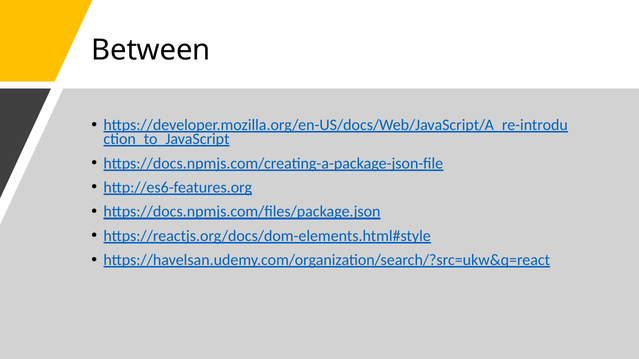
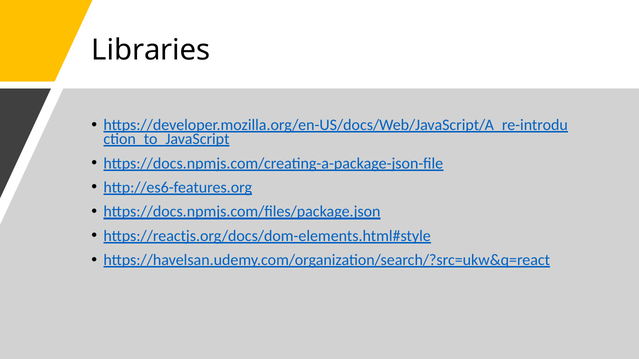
Between: Between -> Libraries (151, 50)
